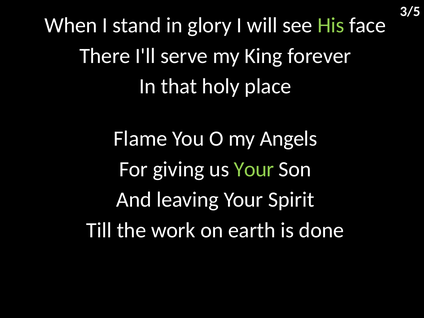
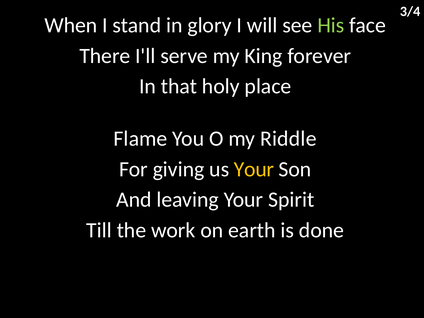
3/5: 3/5 -> 3/4 (410, 12)
Angels: Angels -> Riddle (288, 139)
Your colour: light green -> yellow (254, 169)
